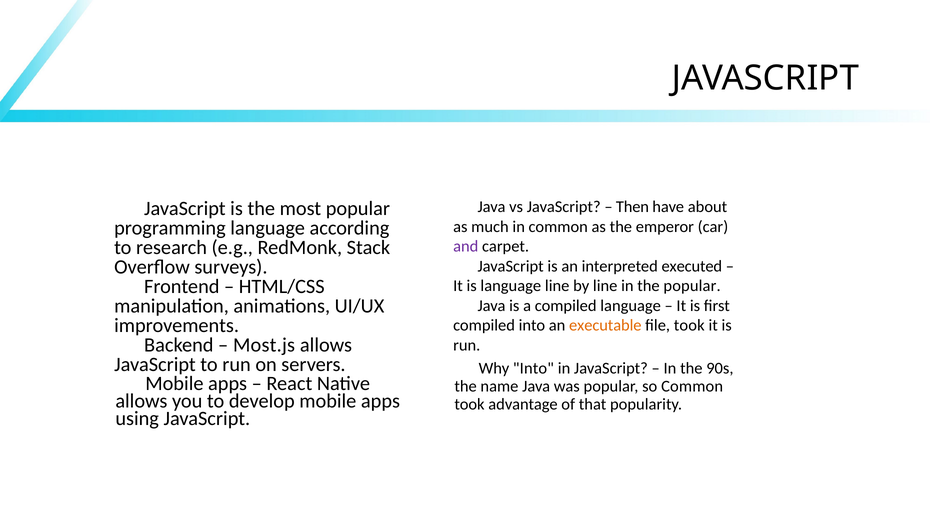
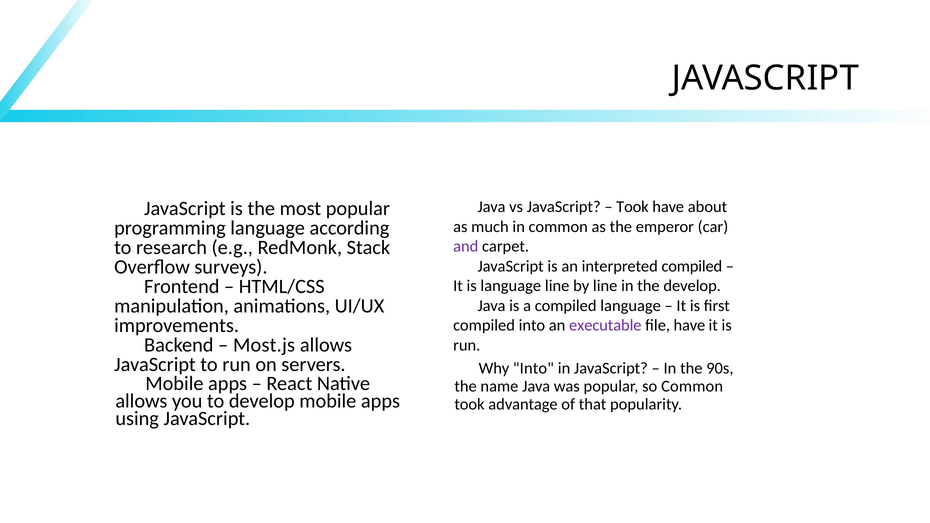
Then: Then -> Took (632, 207)
interpreted executed: executed -> compiled (692, 266)
the popular: popular -> develop (692, 286)
executable colour: orange -> purple (605, 326)
file took: took -> have (689, 326)
